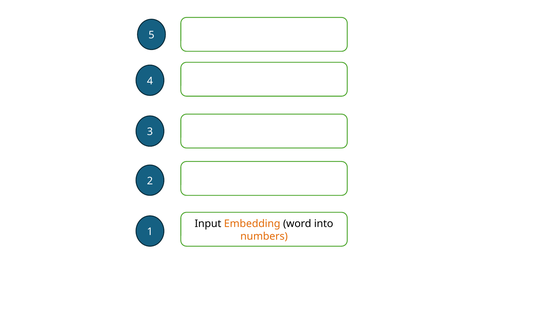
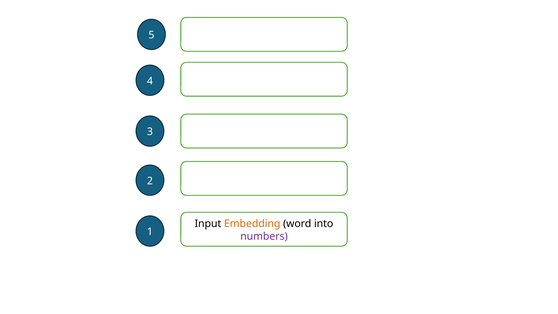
numbers colour: orange -> purple (264, 236)
